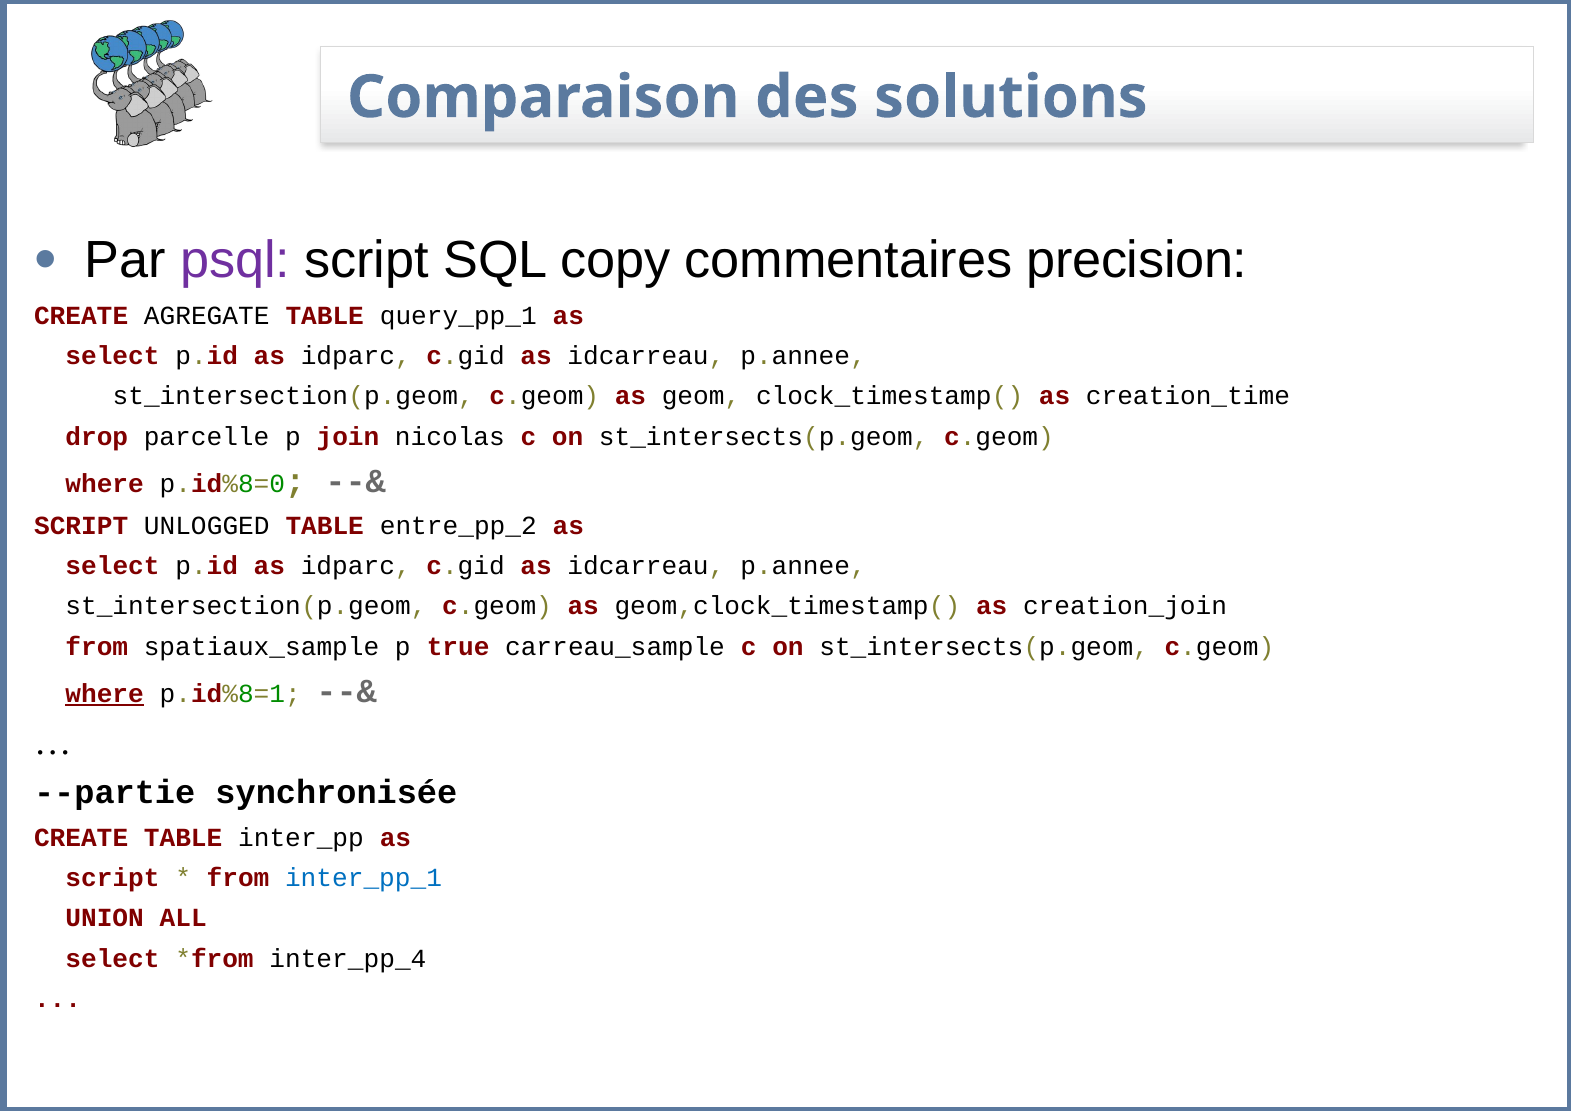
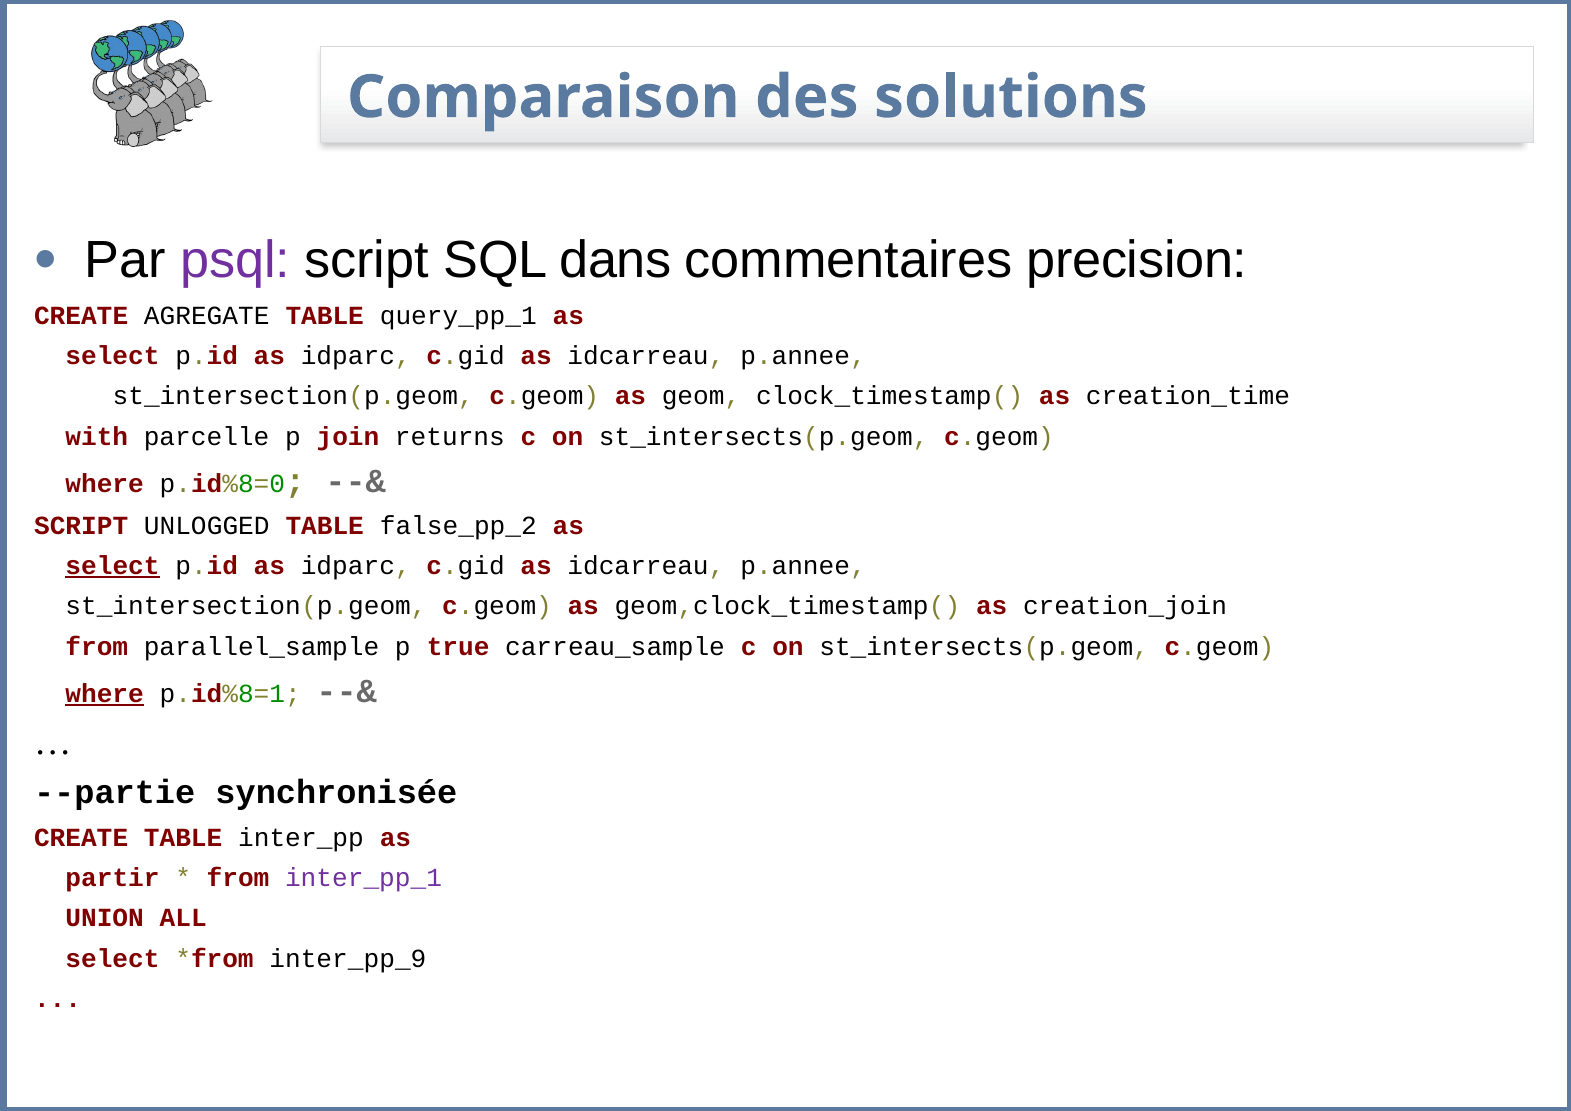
copy: copy -> dans (616, 260)
drop: drop -> with (97, 436)
nicolas: nicolas -> returns (450, 436)
entre_pp_2: entre_pp_2 -> false_pp_2 (458, 525)
select underline: none -> present (113, 566)
spatiaux_sample: spatiaux_sample -> parallel_sample (262, 647)
script: script -> partir (113, 878)
inter_pp_1 colour: blue -> purple (364, 878)
inter_pp_4: inter_pp_4 -> inter_pp_9 (348, 958)
